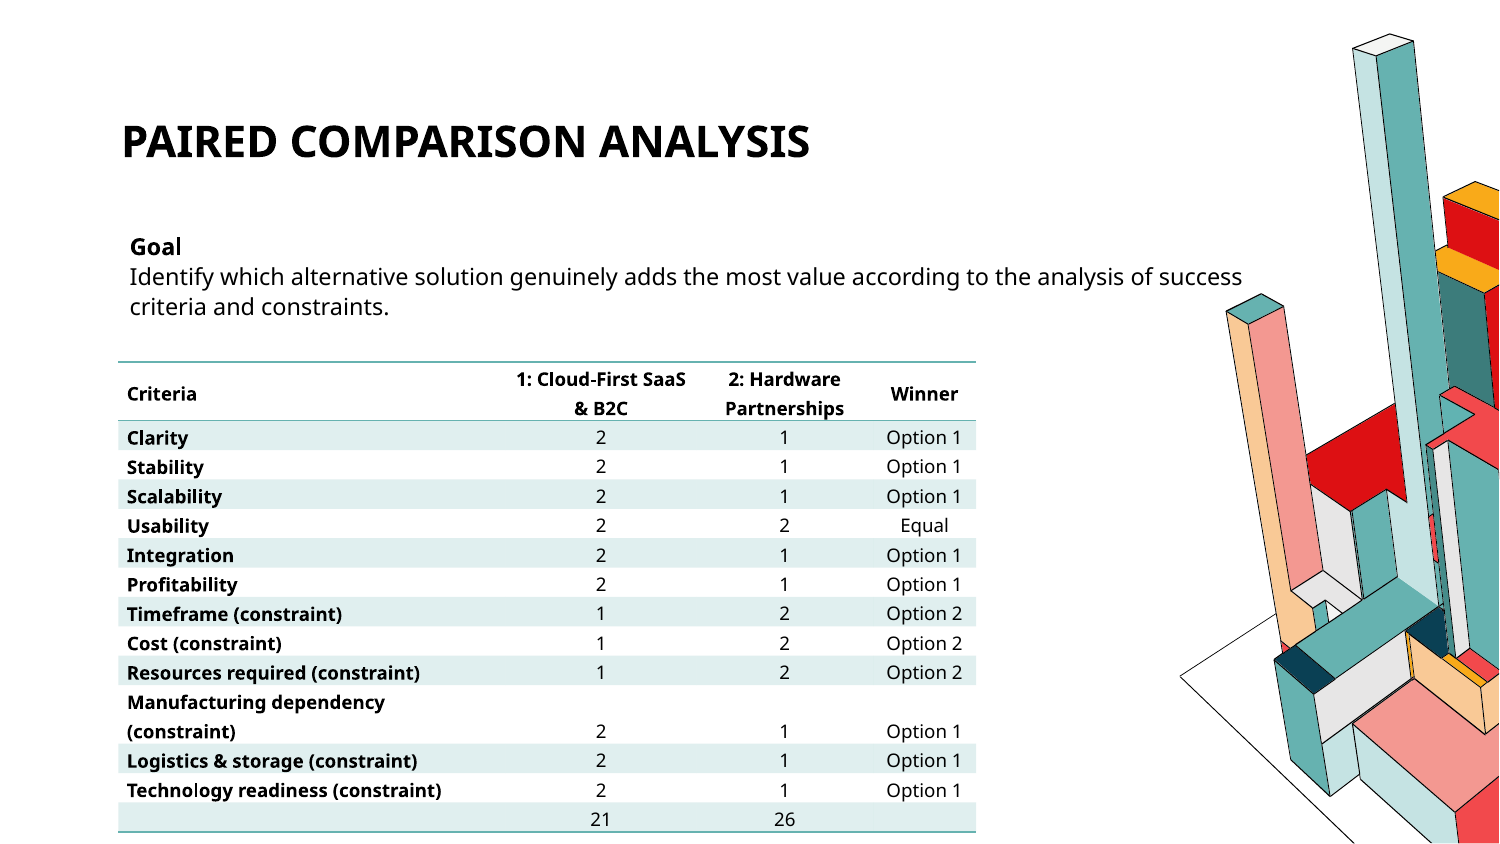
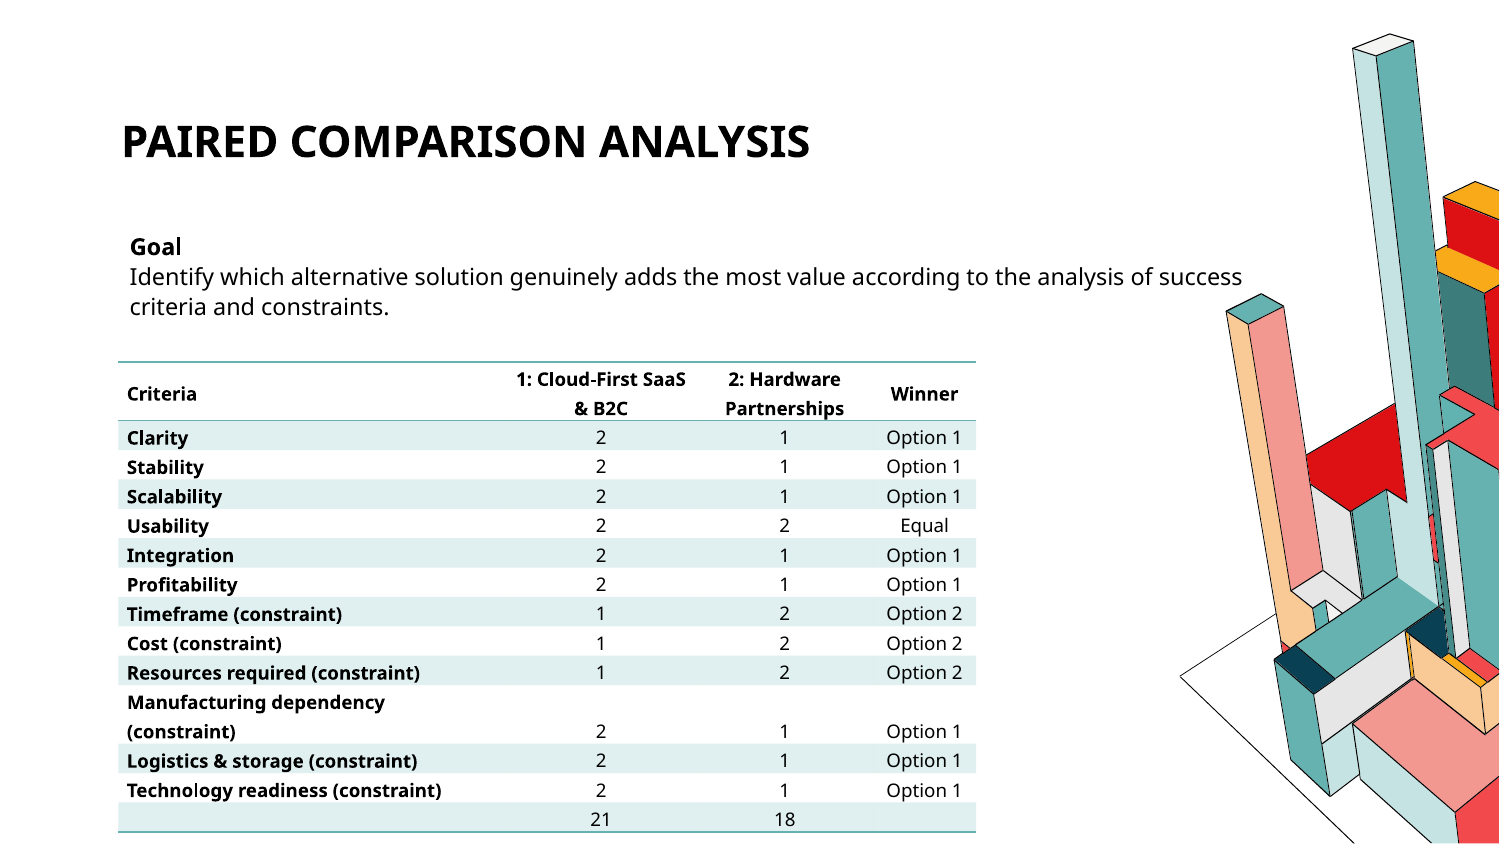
26: 26 -> 18 (785, 820)
